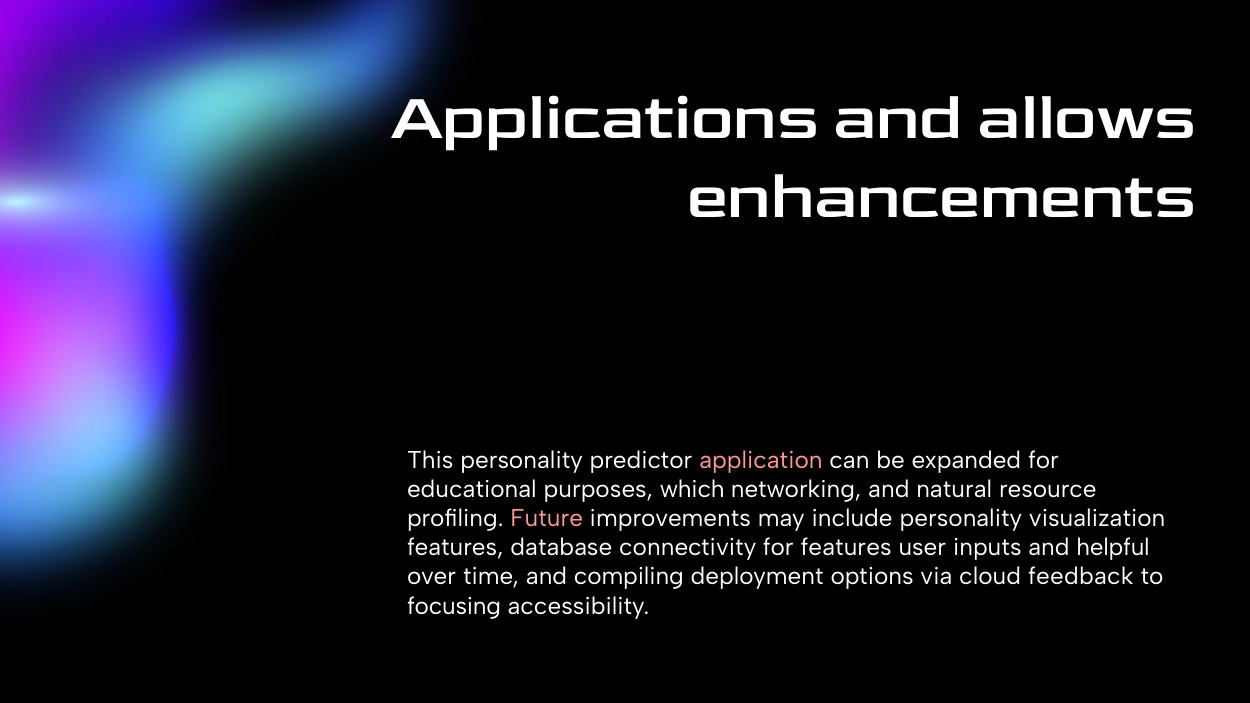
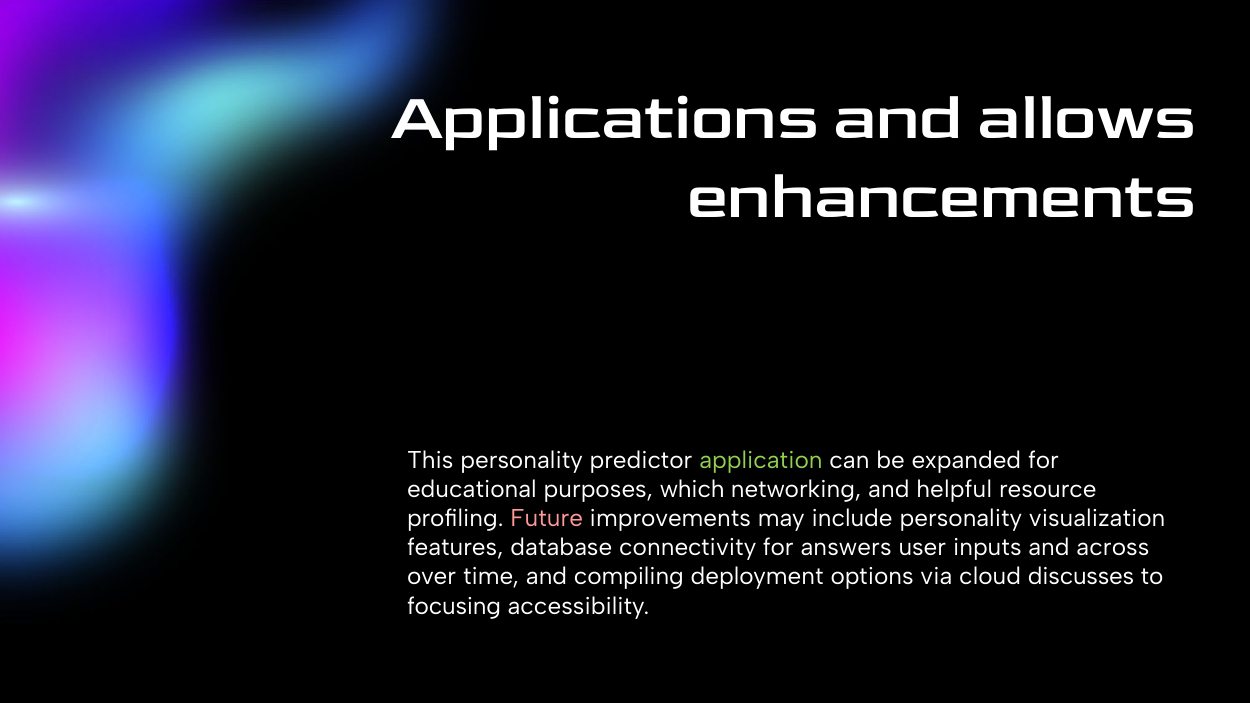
application colour: pink -> light green (761, 460)
natural: natural -> helpful (954, 489)
for features: features -> answers (846, 548)
helpful: helpful -> across (1113, 548)
feedback: feedback -> discusses (1081, 577)
